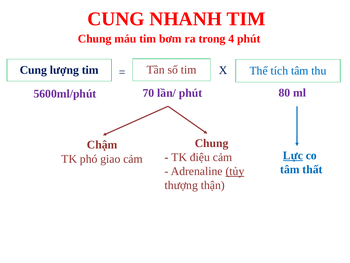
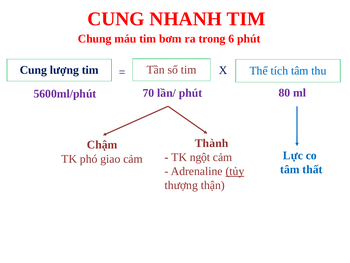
4: 4 -> 6 (231, 39)
Chung: Chung -> Thành (212, 143)
Lực underline: present -> none (293, 155)
điệu: điệu -> ngột (200, 157)
